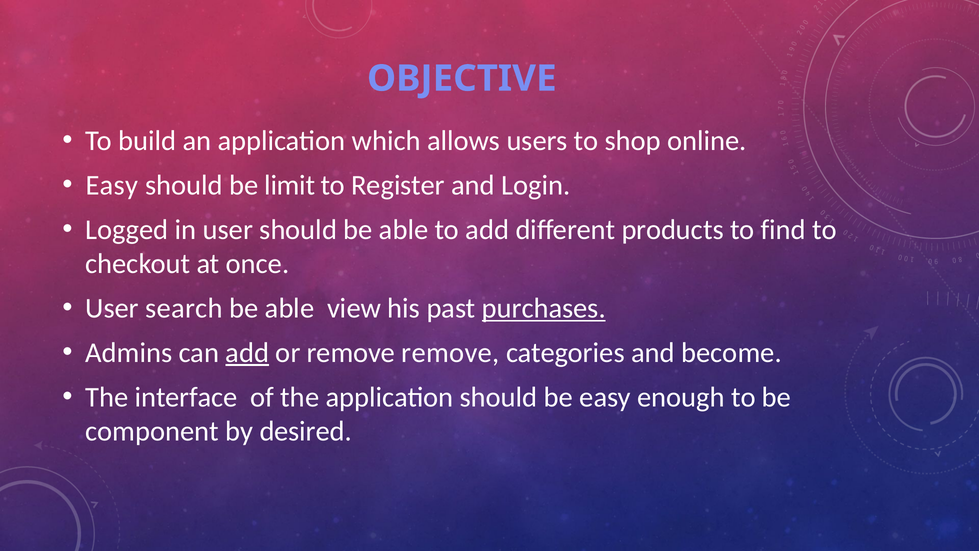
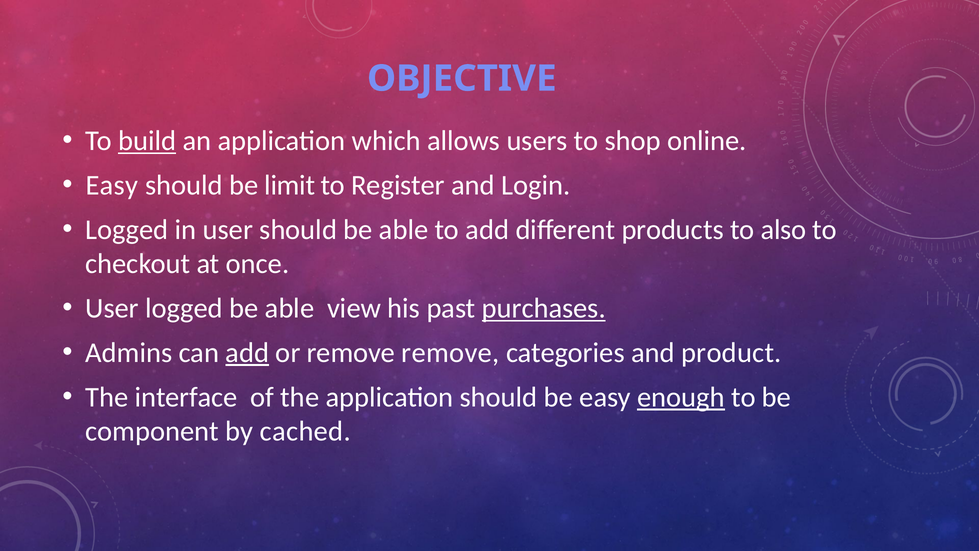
build underline: none -> present (147, 141)
find: find -> also (783, 230)
User search: search -> logged (184, 308)
become: become -> product (731, 353)
enough underline: none -> present (681, 397)
desired: desired -> cached (305, 431)
